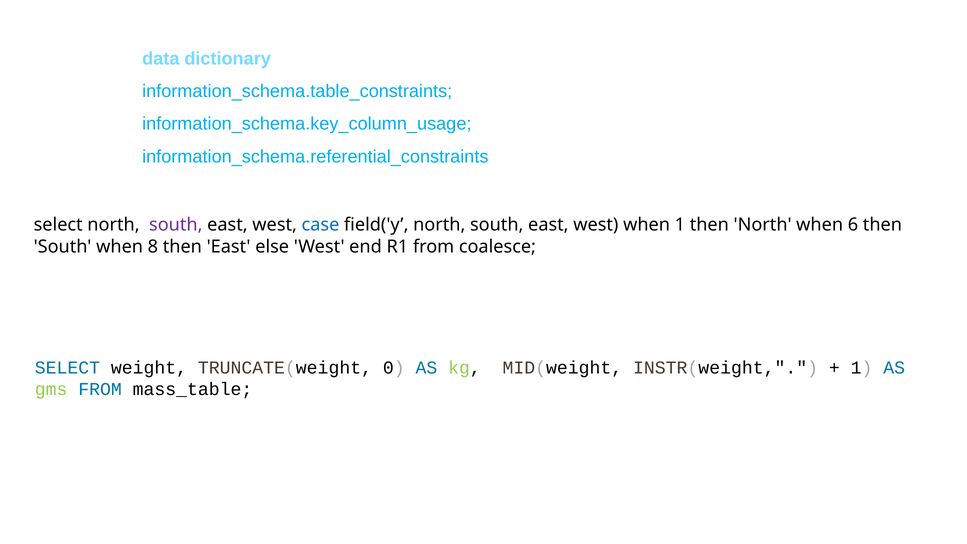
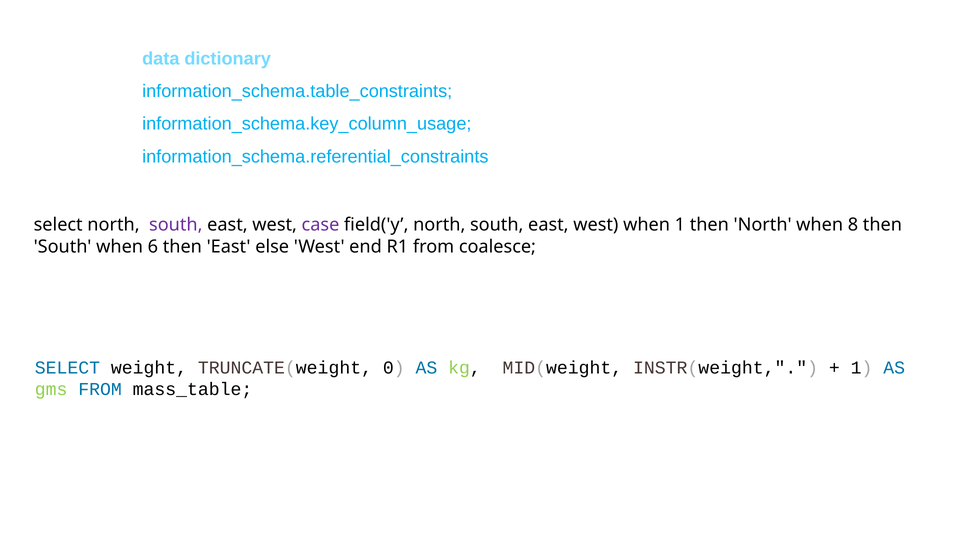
case colour: blue -> purple (320, 225)
6: 6 -> 8 (853, 225)
8: 8 -> 6 (153, 247)
